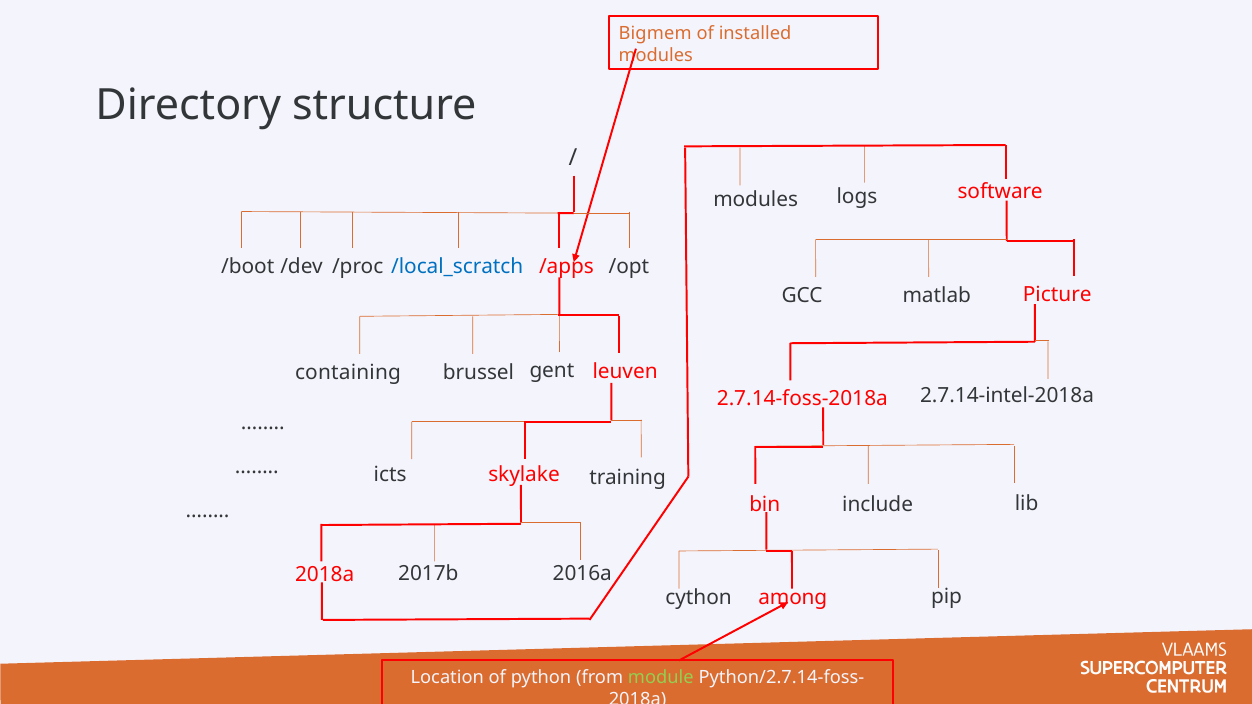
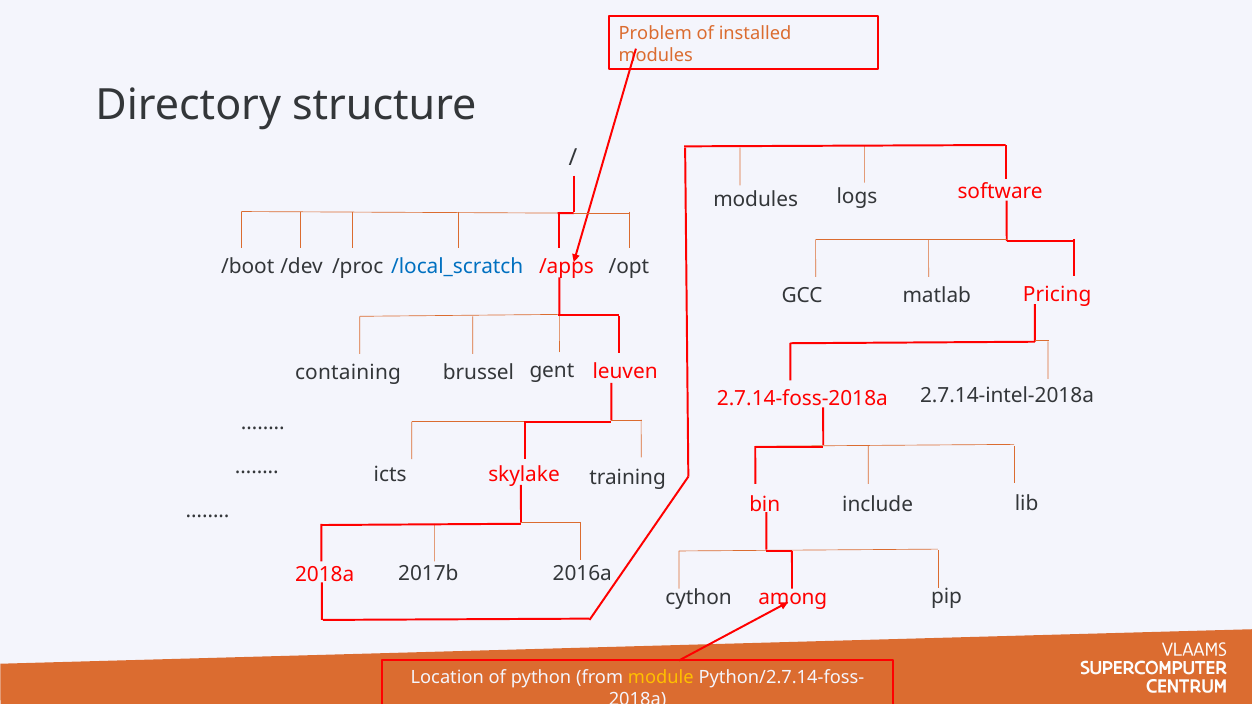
Bigmem: Bigmem -> Problem (655, 33)
Picture: Picture -> Pricing (1057, 295)
module colour: light green -> yellow (661, 677)
